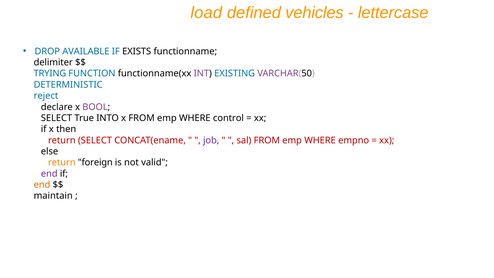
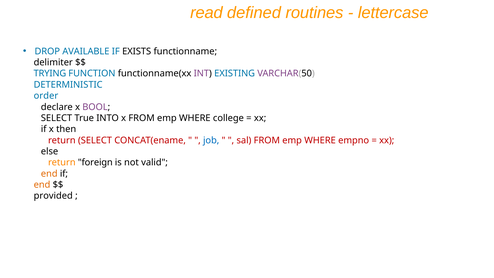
load: load -> read (206, 13)
vehicles: vehicles -> routines (314, 13)
reject: reject -> order (46, 96)
control: control -> college (228, 118)
job colour: purple -> blue (211, 140)
end colour: purple -> orange (49, 174)
maintain: maintain -> provided (53, 196)
